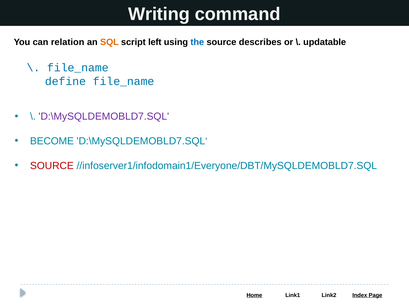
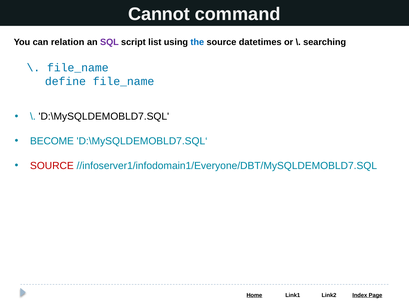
Writing: Writing -> Cannot (159, 14)
SQL colour: orange -> purple (109, 42)
left: left -> list (155, 42)
describes: describes -> datetimes (260, 42)
updatable: updatable -> searching (325, 42)
D:\MySQLDEMOBLD7.SQL colour: purple -> black (104, 116)
